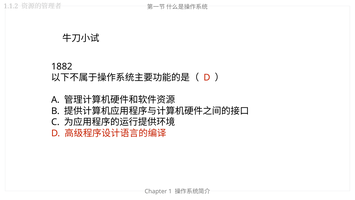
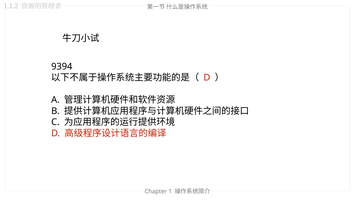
1882: 1882 -> 9394 (62, 66)
